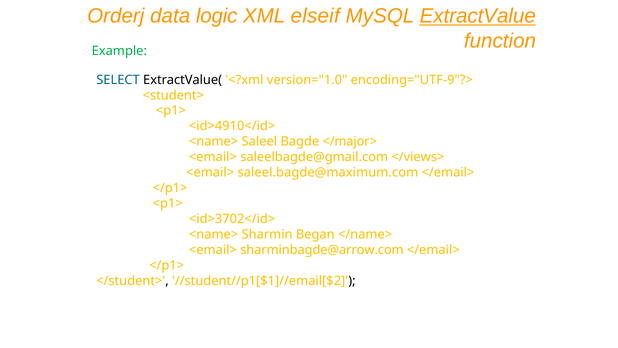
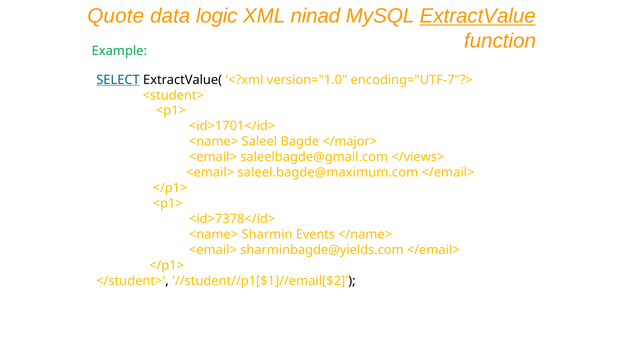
Orderj: Orderj -> Quote (116, 16)
elseif: elseif -> ninad (315, 16)
SELECT underline: none -> present (118, 80)
encoding="UTF-9"?>: encoding="UTF-9"?> -> encoding="UTF-7"?> (412, 80)
<id>4910</id>: <id>4910</id> -> <id>1701</id> (232, 126)
<id>3702</id>: <id>3702</id> -> <id>7378</id> (232, 219)
Began: Began -> Events (315, 234)
sharminbagde@arrow.com: sharminbagde@arrow.com -> sharminbagde@yields.com (322, 250)
